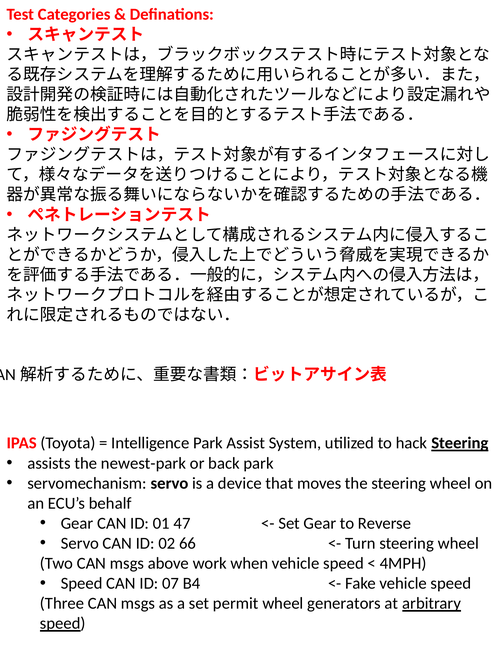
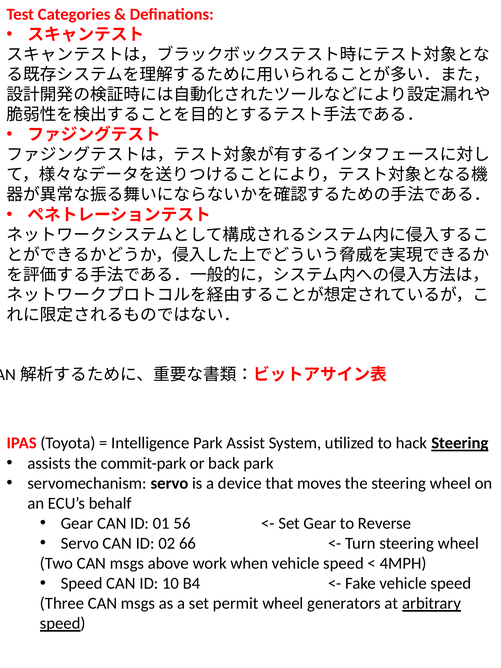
newest-park: newest-park -> commit-park (144, 463)
47: 47 -> 56 (182, 523)
07: 07 -> 10 (171, 583)
